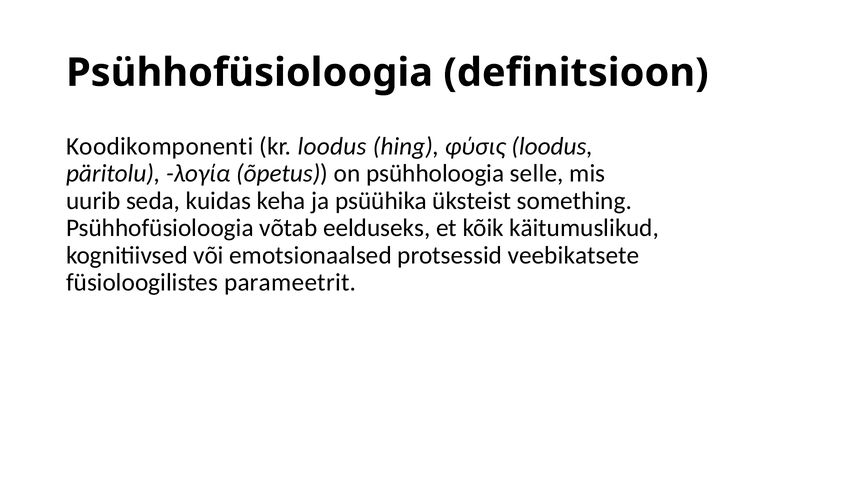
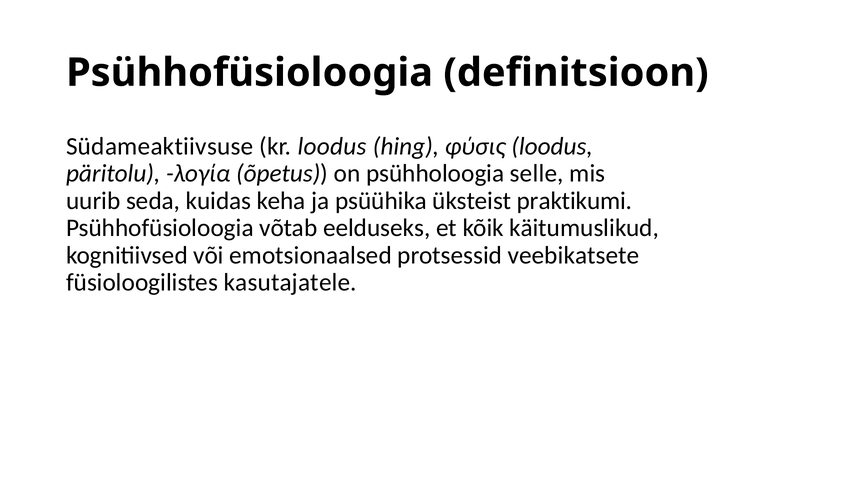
Koodikomponenti: Koodikomponenti -> Südameaktiivsuse (160, 147)
something: something -> praktikumi (575, 201)
parameetrit: parameetrit -> kasutajatele (290, 283)
